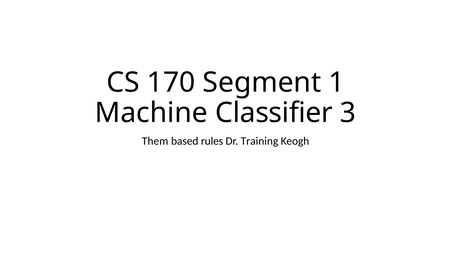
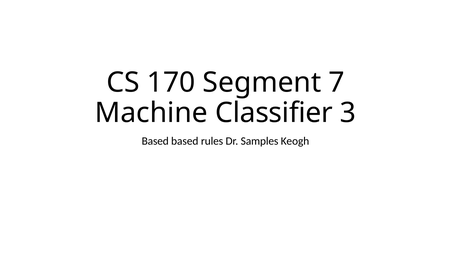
1: 1 -> 7 (337, 82)
Them: Them -> Based (155, 141)
Training: Training -> Samples (260, 141)
